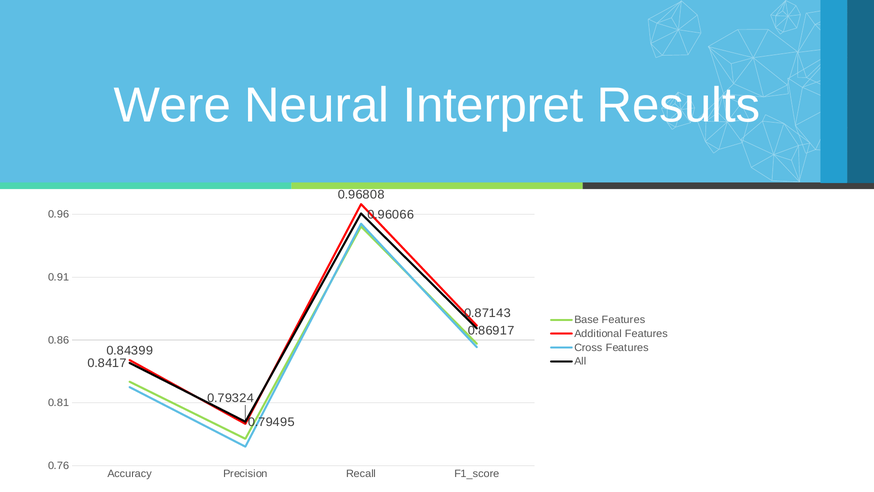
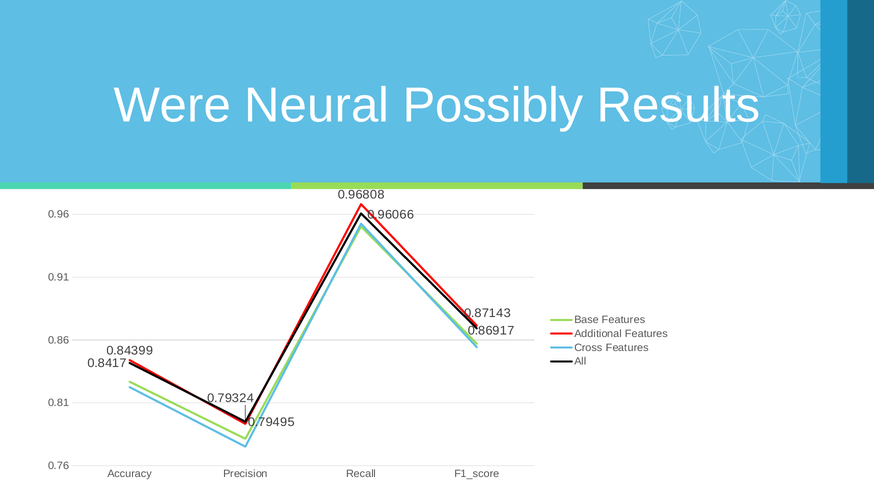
Interpret: Interpret -> Possibly (493, 105)
